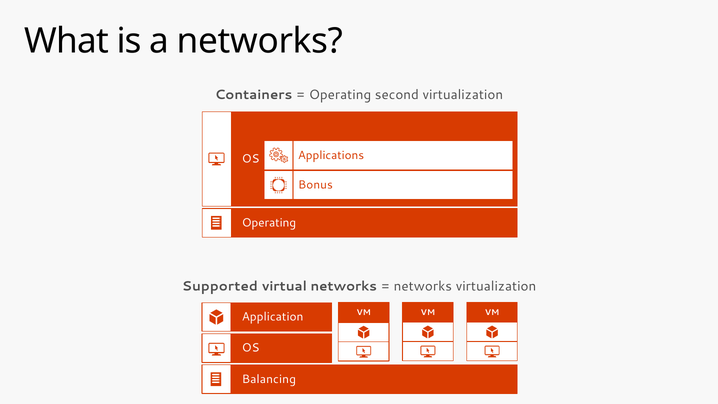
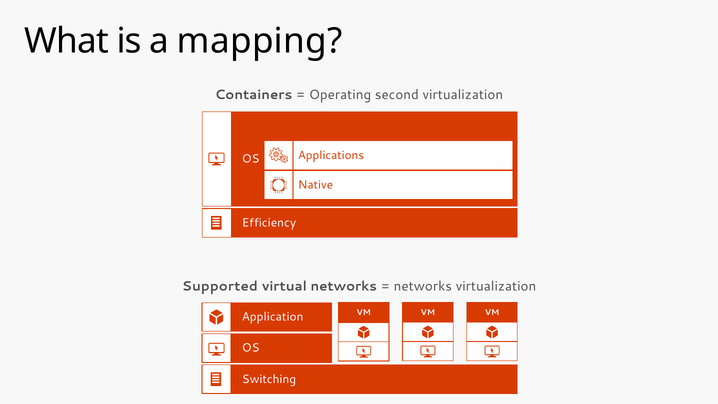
a networks: networks -> mapping (260, 41)
Bonus: Bonus -> Native (316, 185)
Operating: Operating -> Efficiency (269, 223)
Balancing: Balancing -> Switching (269, 379)
